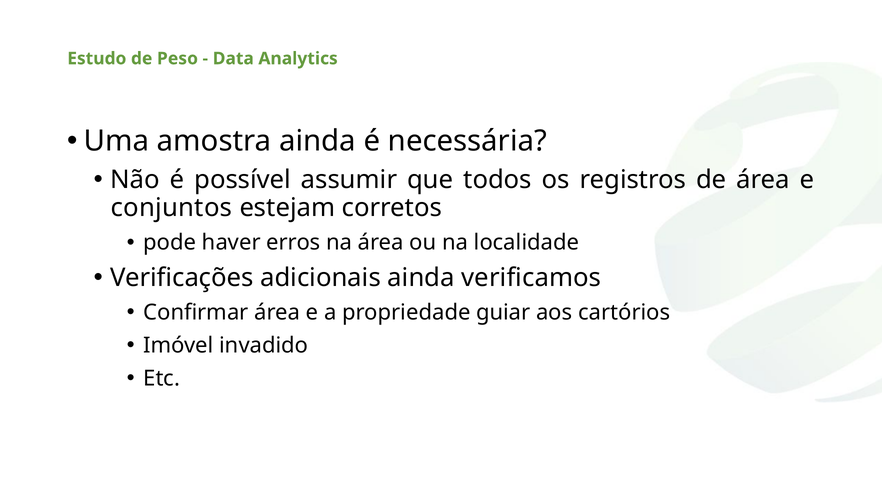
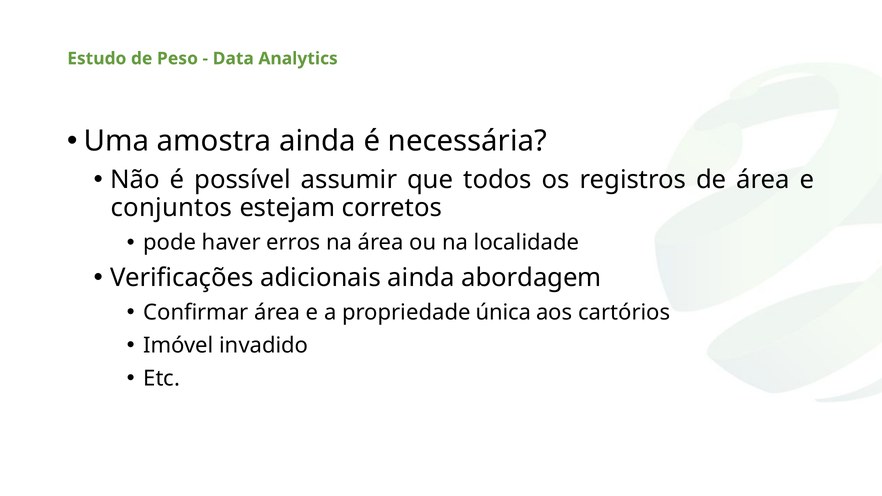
verificamos: verificamos -> abordagem (531, 278)
guiar: guiar -> única (503, 313)
